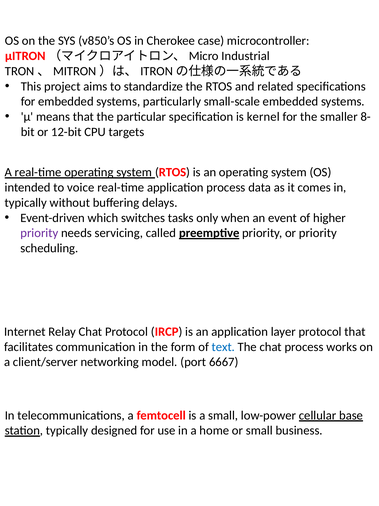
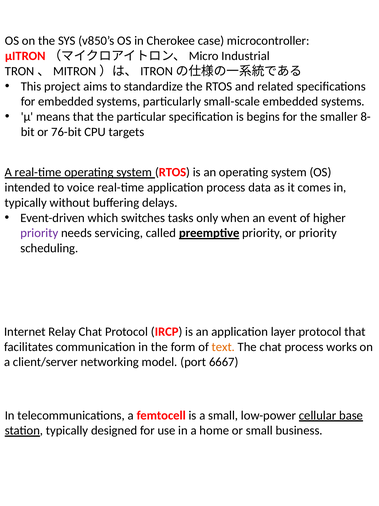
kernel: kernel -> begins (263, 117)
12-bit: 12-bit -> 76-bit (66, 132)
text colour: blue -> orange (223, 346)
